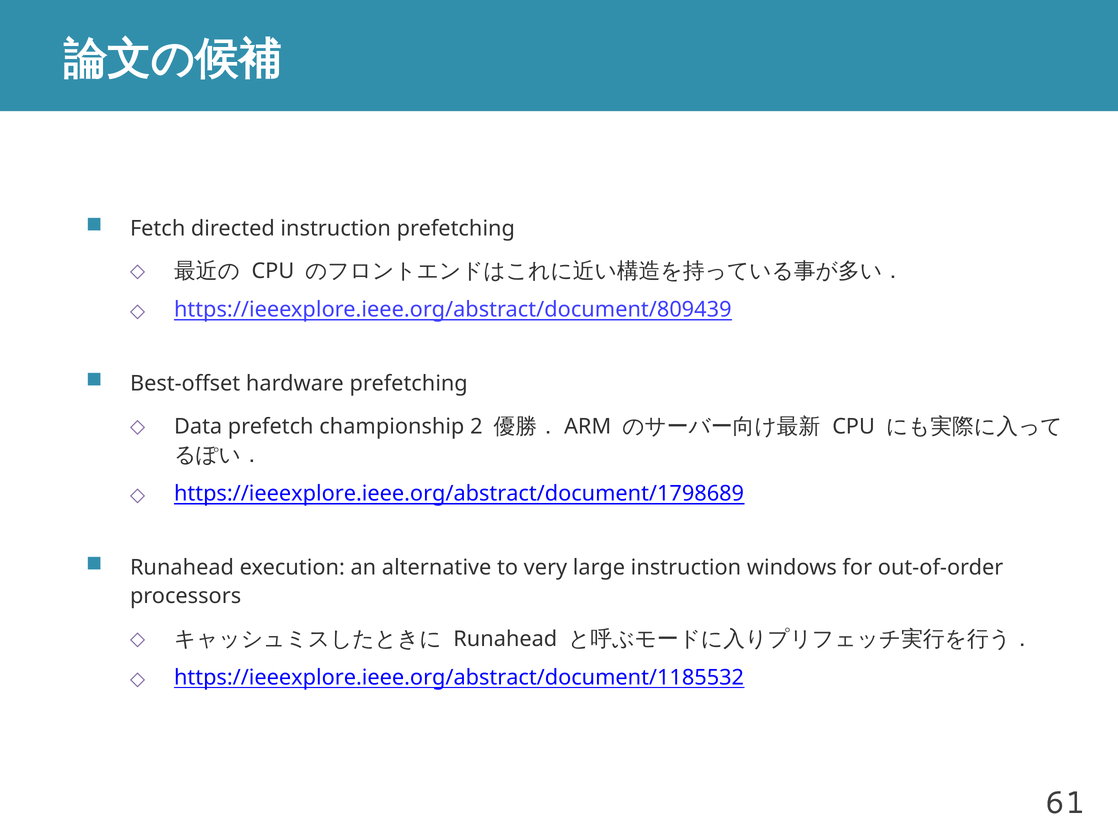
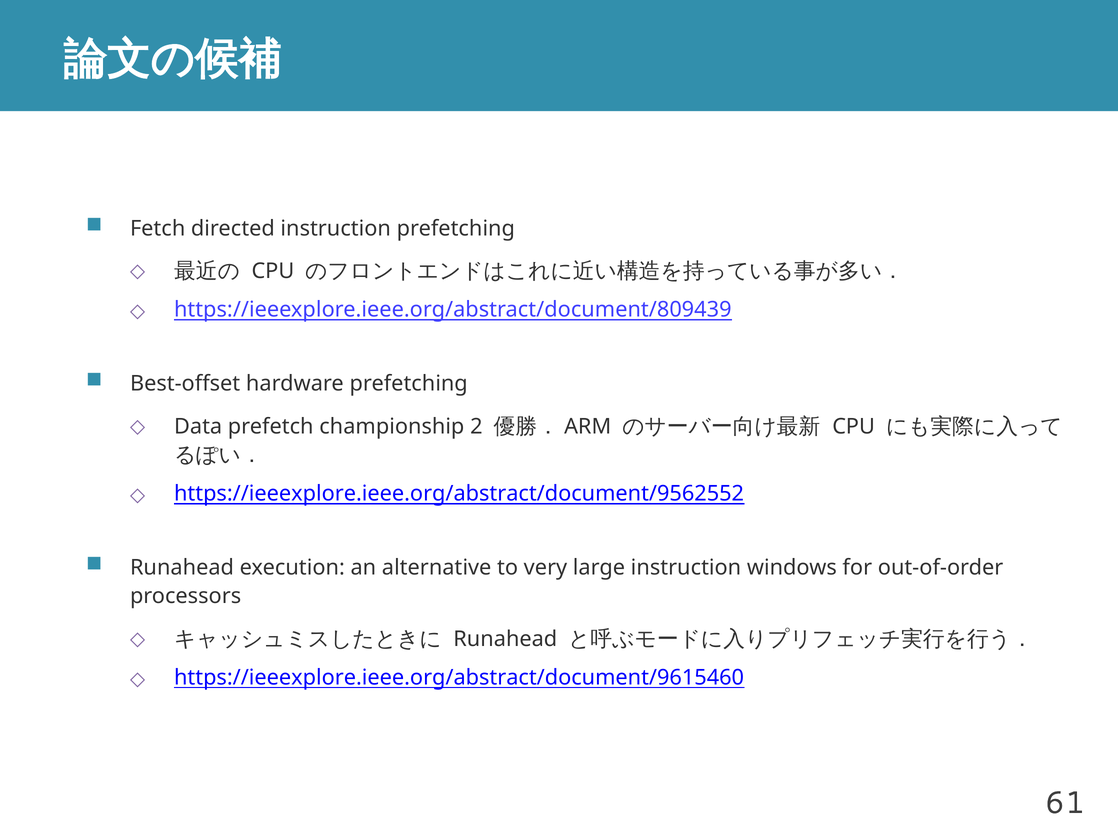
https://ieeexplore.ieee.org/abstract/document/1798689: https://ieeexplore.ieee.org/abstract/document/1798689 -> https://ieeexplore.ieee.org/abstract/document/9562552 (459, 494)
https://ieeexplore.ieee.org/abstract/document/1185532: https://ieeexplore.ieee.org/abstract/document/1185532 -> https://ieeexplore.ieee.org/abstract/document/9615460 (459, 678)
